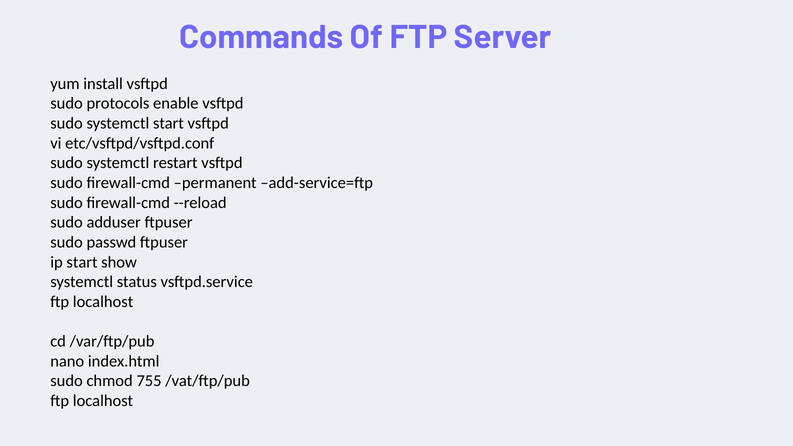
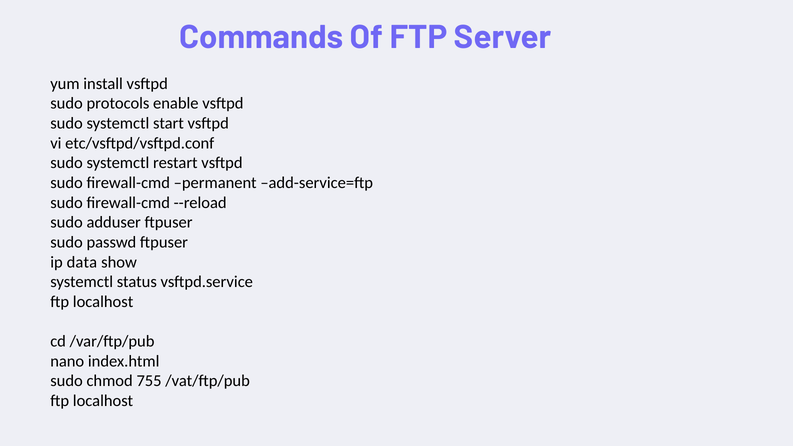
ip start: start -> data (82, 262)
